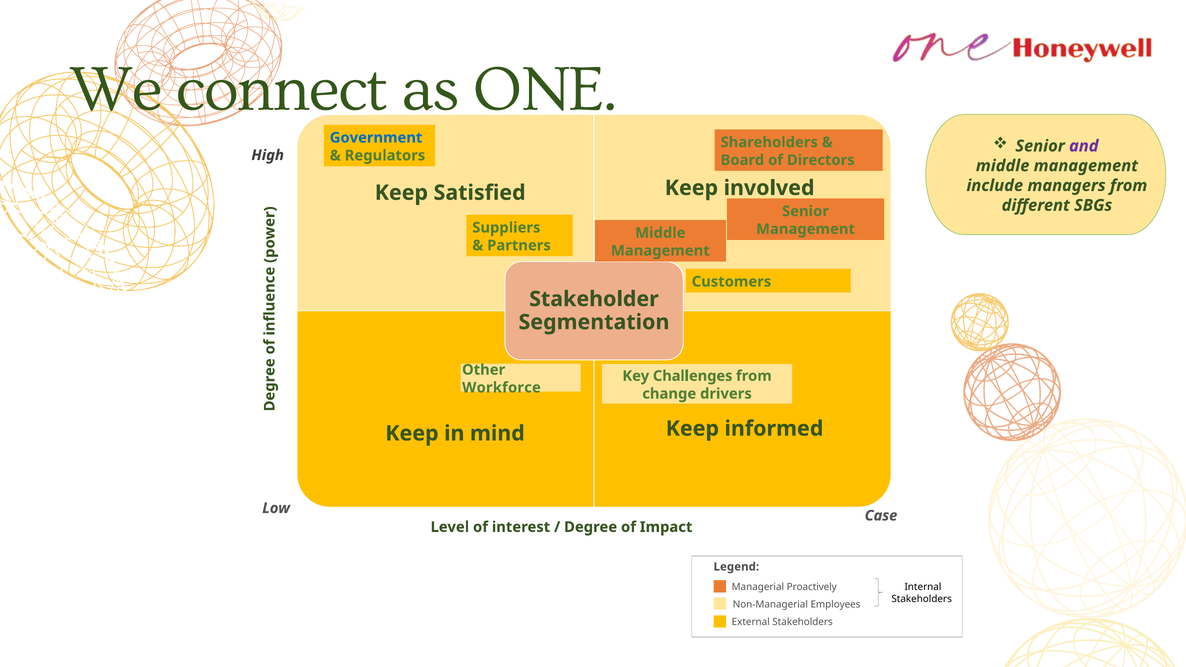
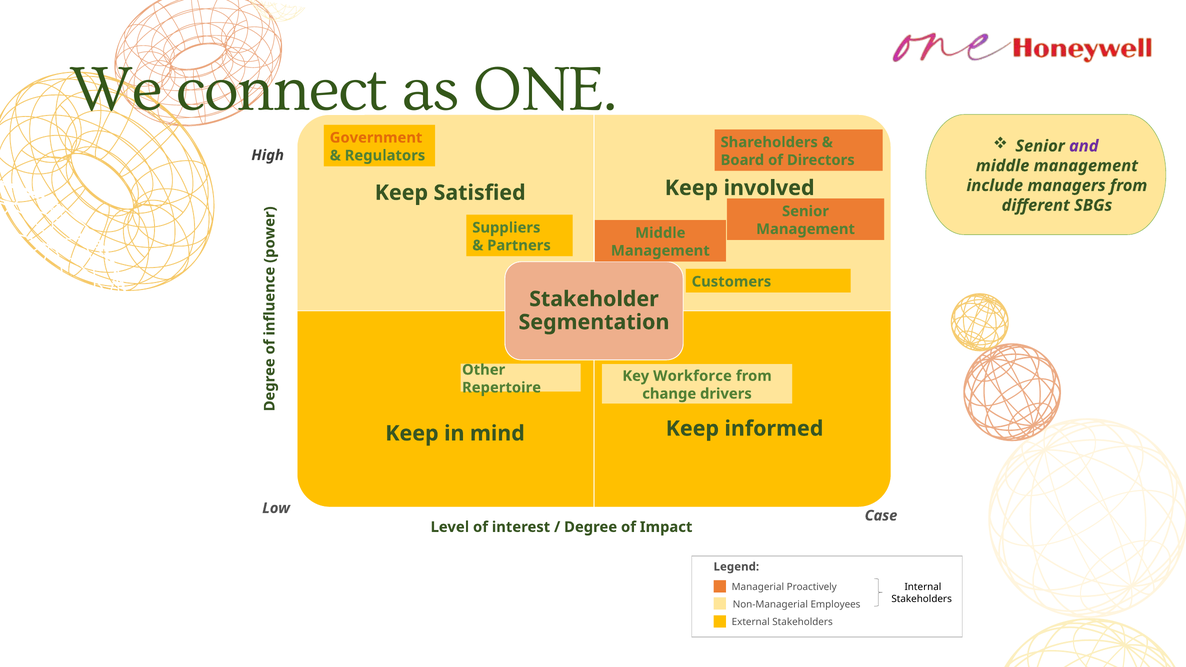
Government colour: blue -> orange (376, 138)
Challenges: Challenges -> Workforce (692, 376)
Workforce: Workforce -> Repertoire (502, 388)
